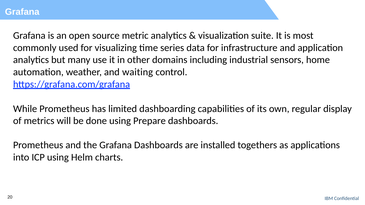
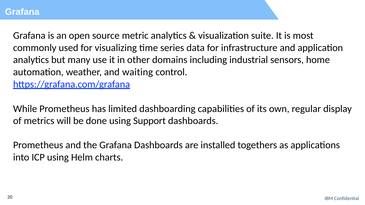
Prepare: Prepare -> Support (150, 121)
